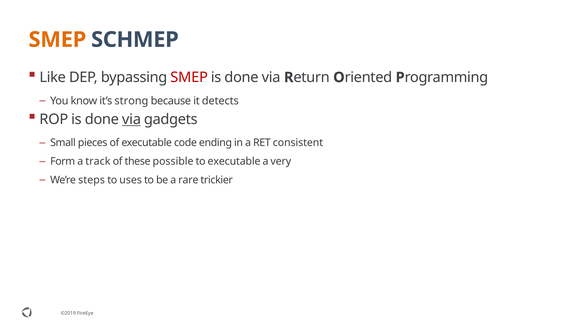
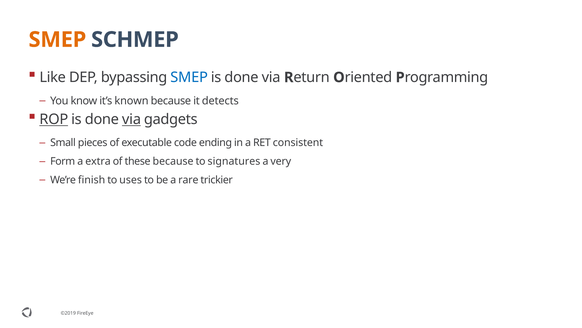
SMEP colour: red -> blue (189, 77)
strong: strong -> known (131, 101)
ROP underline: none -> present (54, 119)
track: track -> extra (98, 161)
these possible: possible -> because (173, 161)
to executable: executable -> signatures (234, 161)
steps: steps -> finish (92, 180)
